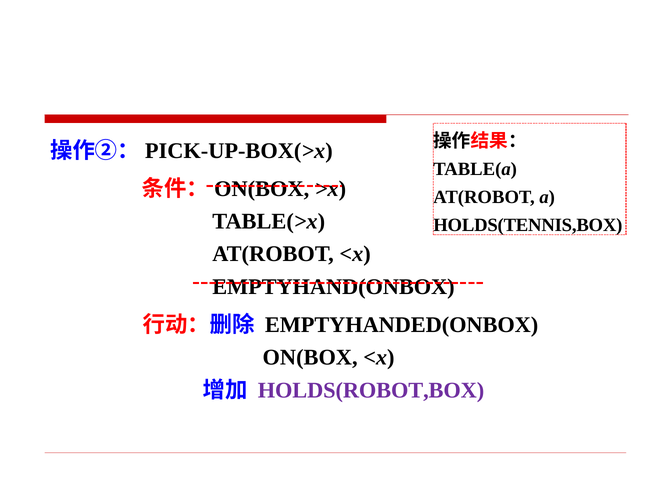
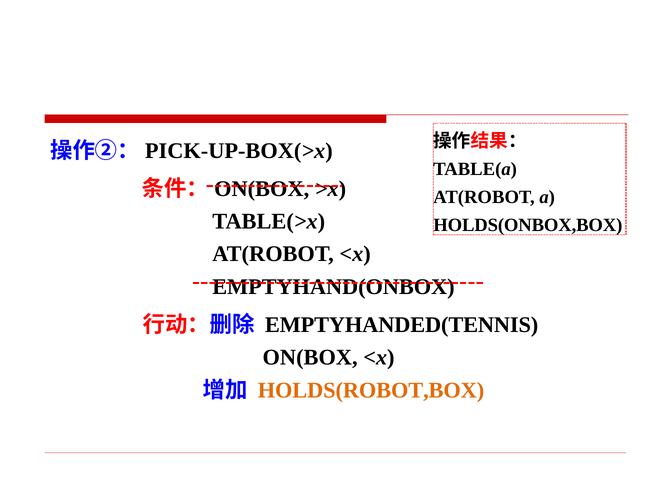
HOLDS(TENNIS,BOX: HOLDS(TENNIS,BOX -> HOLDS(ONBOX,BOX (528, 225)
EMPTYHANDED(ONBOX: EMPTYHANDED(ONBOX -> EMPTYHANDED(TENNIS (402, 325)
HOLDS(ROBOT,BOX colour: purple -> orange (371, 390)
